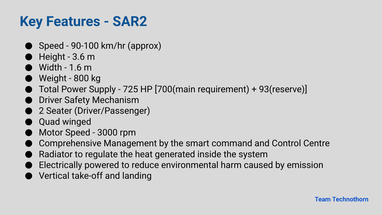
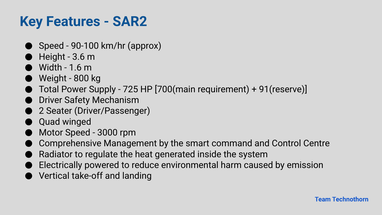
93(reserve: 93(reserve -> 91(reserve (283, 89)
